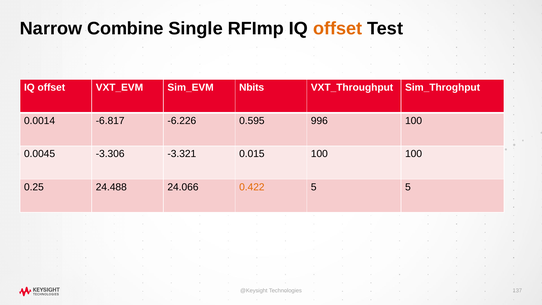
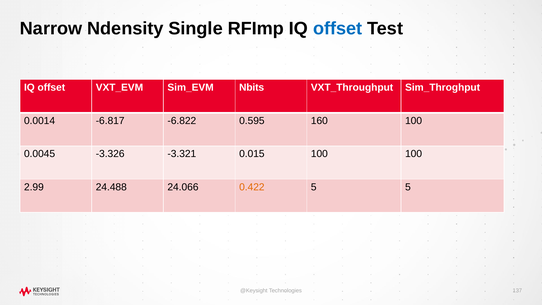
Combine: Combine -> Ndensity (125, 29)
offset colour: orange -> blue (338, 29)
-6.226: -6.226 -> -6.822 (182, 121)
996: 996 -> 160 (319, 121)
-3.306: -3.306 -> -3.326 (110, 154)
0.25: 0.25 -> 2.99 (34, 187)
